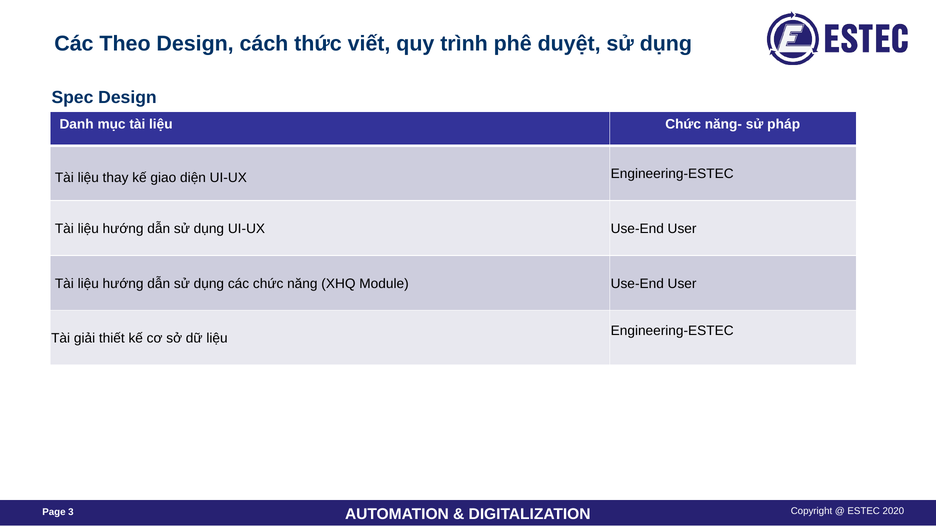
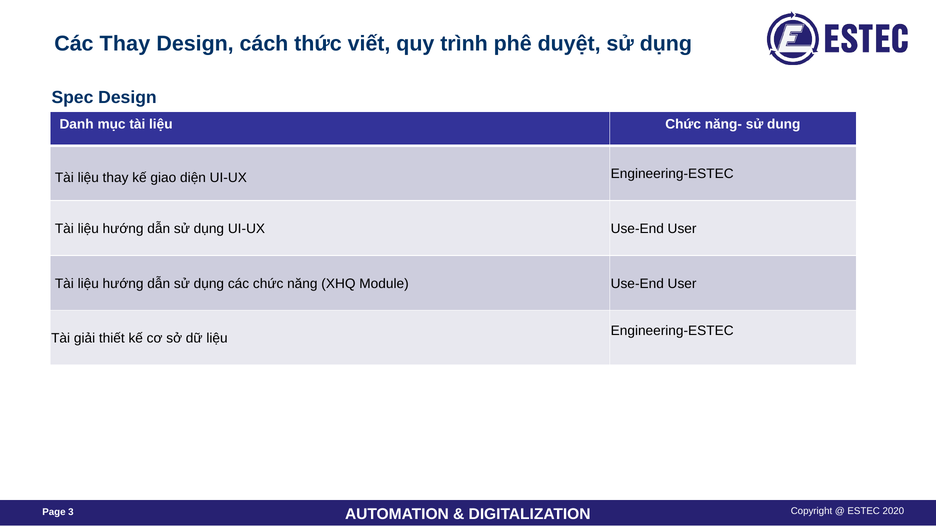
Các Theo: Theo -> Thay (125, 44)
pháp: pháp -> dung (784, 124)
